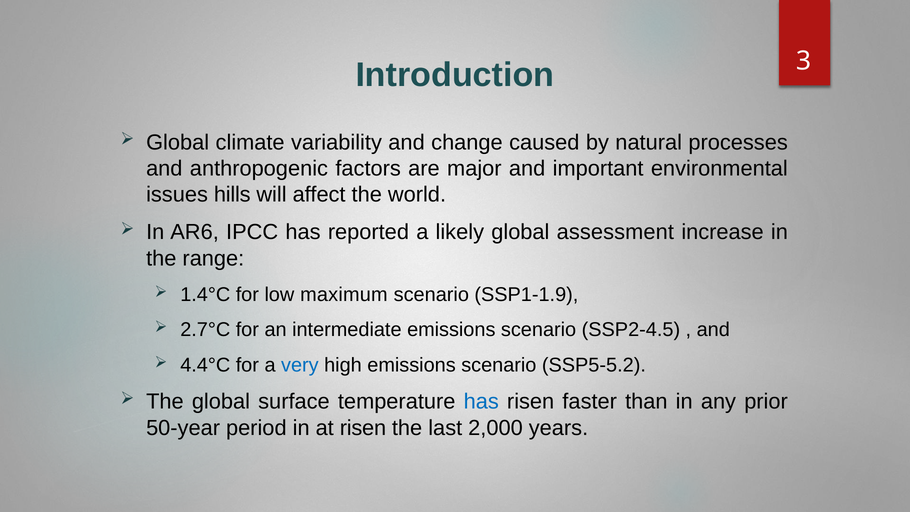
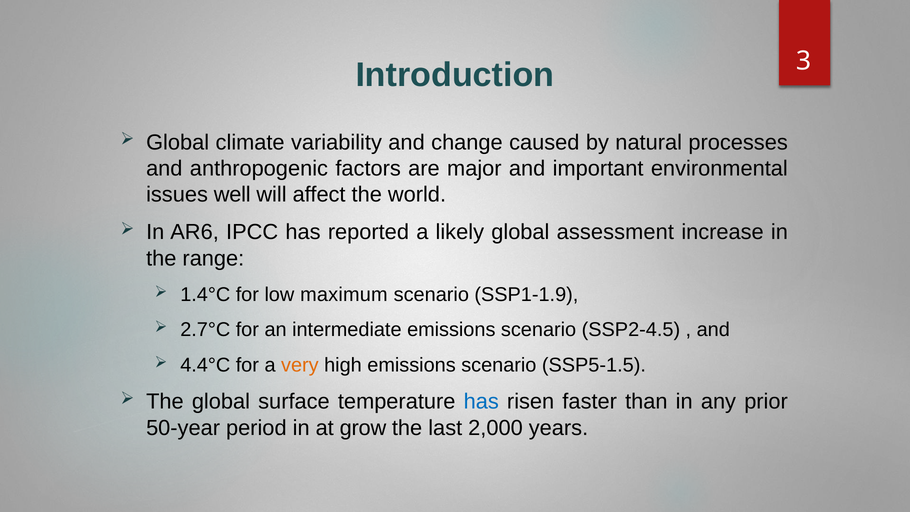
hills: hills -> well (232, 195)
very colour: blue -> orange (300, 365)
SSP5-5.2: SSP5-5.2 -> SSP5-1.5 (594, 365)
at risen: risen -> grow (363, 428)
